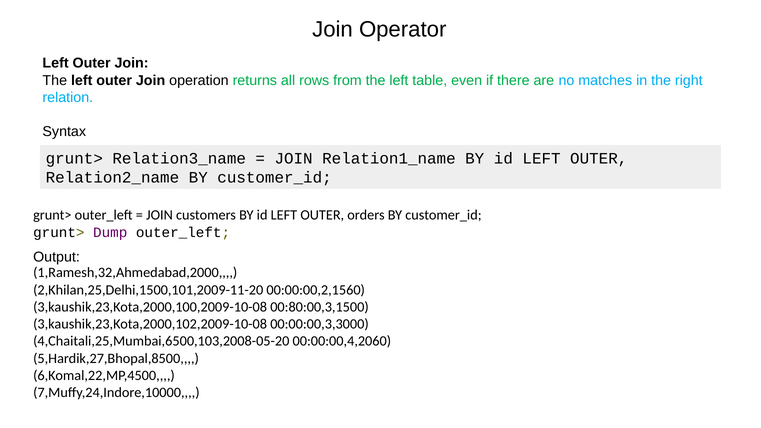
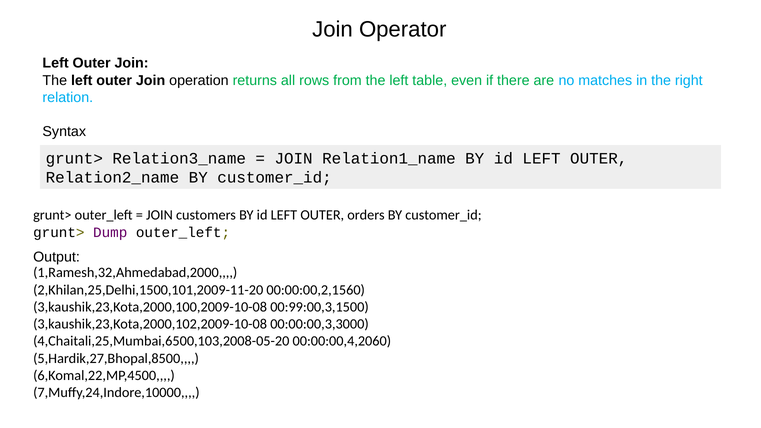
00:80:00,3,1500: 00:80:00,3,1500 -> 00:99:00,3,1500 (319, 307)
